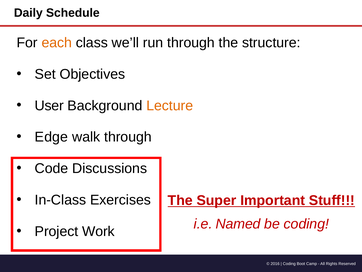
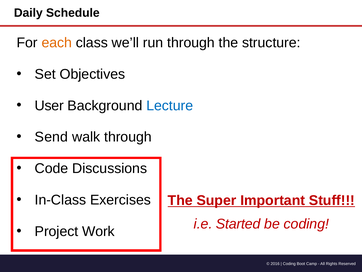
Lecture colour: orange -> blue (170, 105)
Edge: Edge -> Send (51, 137)
Named: Named -> Started (238, 224)
